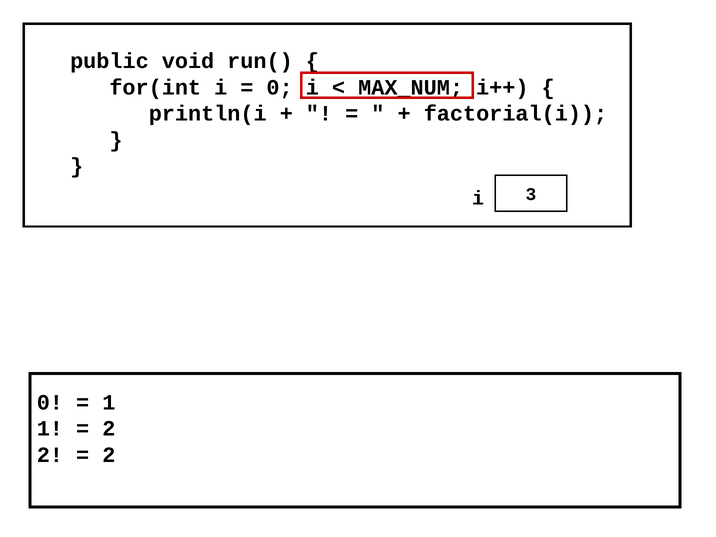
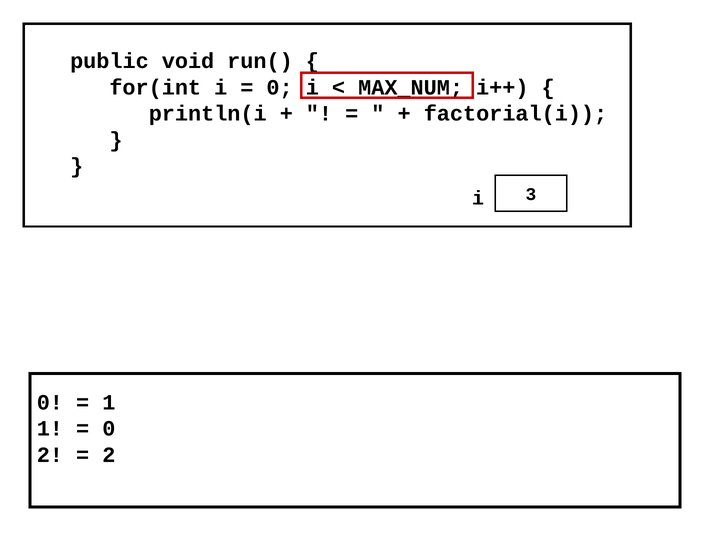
2: 2 -> 0 (109, 429)
